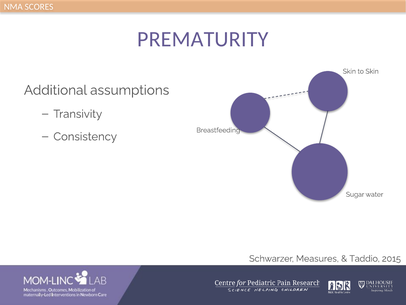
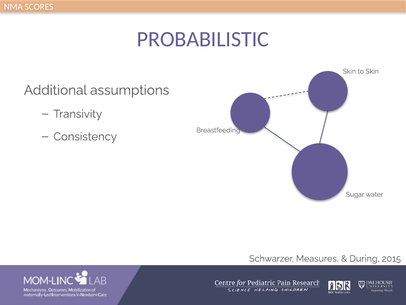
PREMATURITY: PREMATURITY -> PROBABILISTIC (203, 39)
Taddio: Taddio -> During (365, 258)
